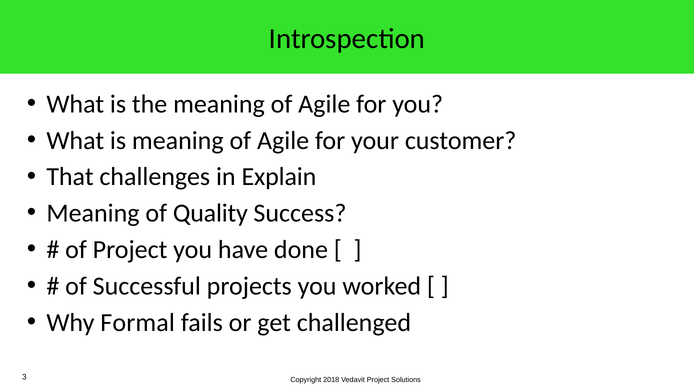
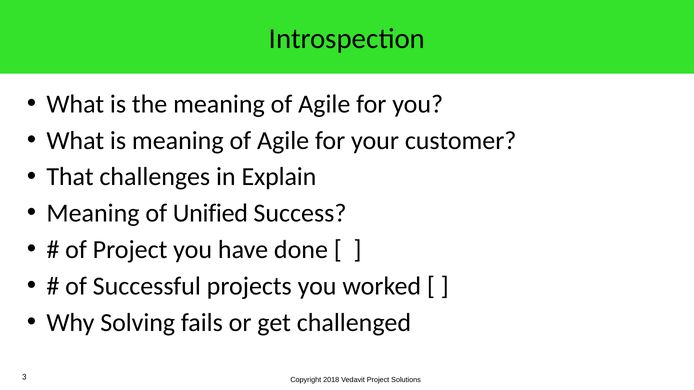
Quality: Quality -> Unified (210, 213)
Formal: Formal -> Solving (138, 323)
